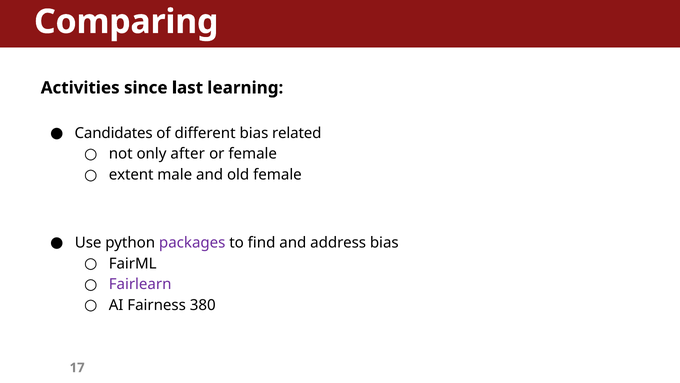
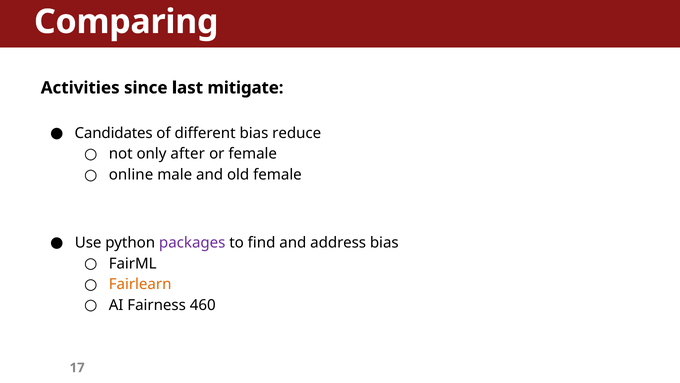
learning: learning -> mitigate (245, 88)
related: related -> reduce (297, 133)
extent: extent -> online (131, 175)
Fairlearn colour: purple -> orange (140, 284)
380: 380 -> 460 (203, 305)
